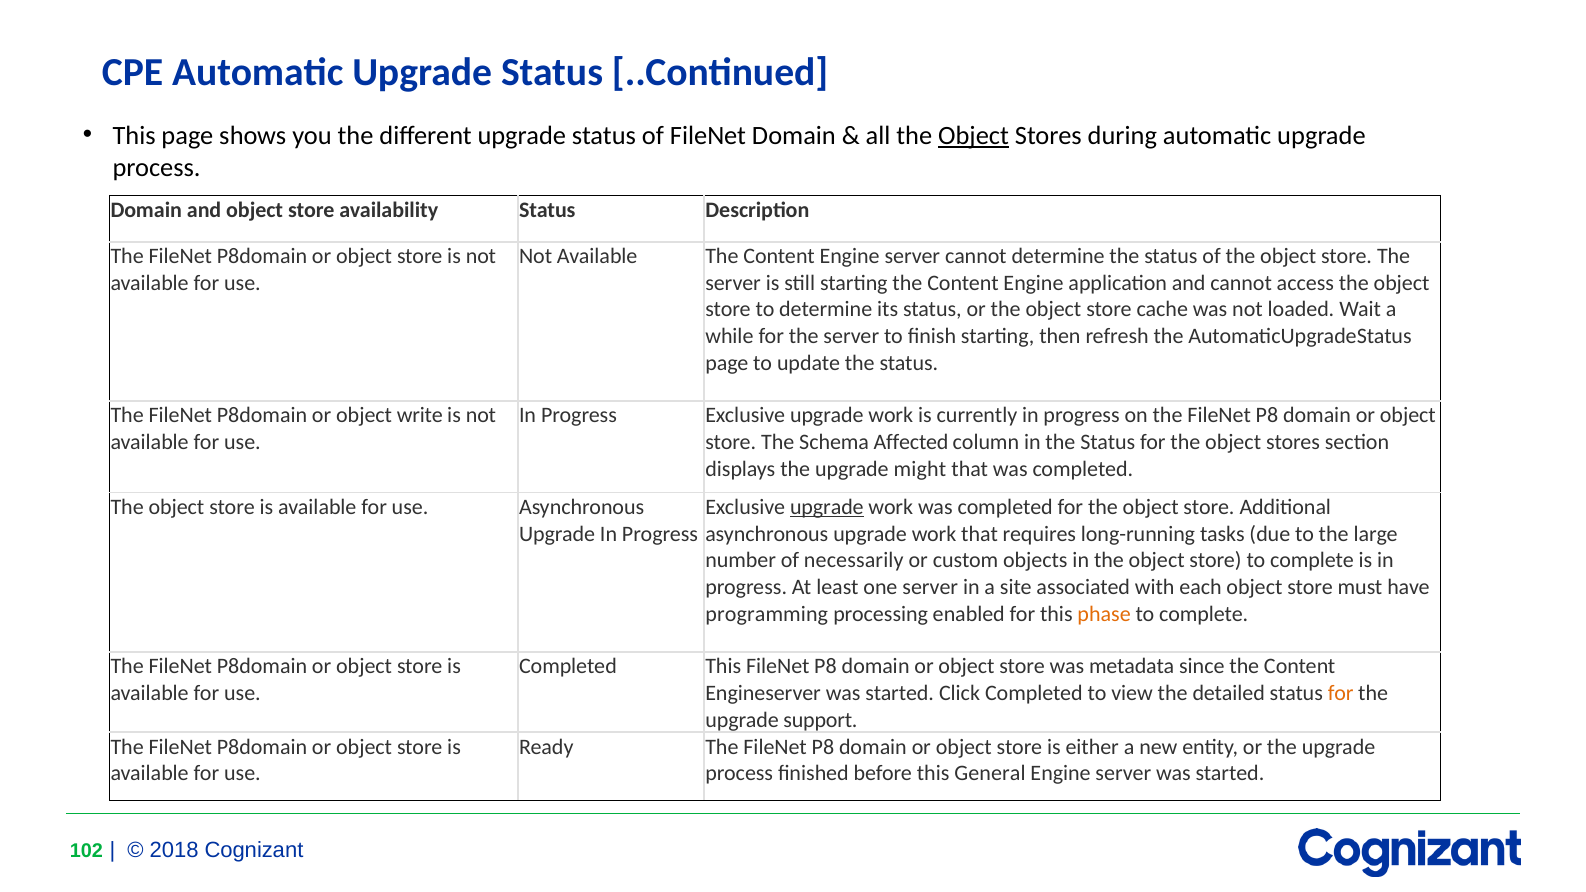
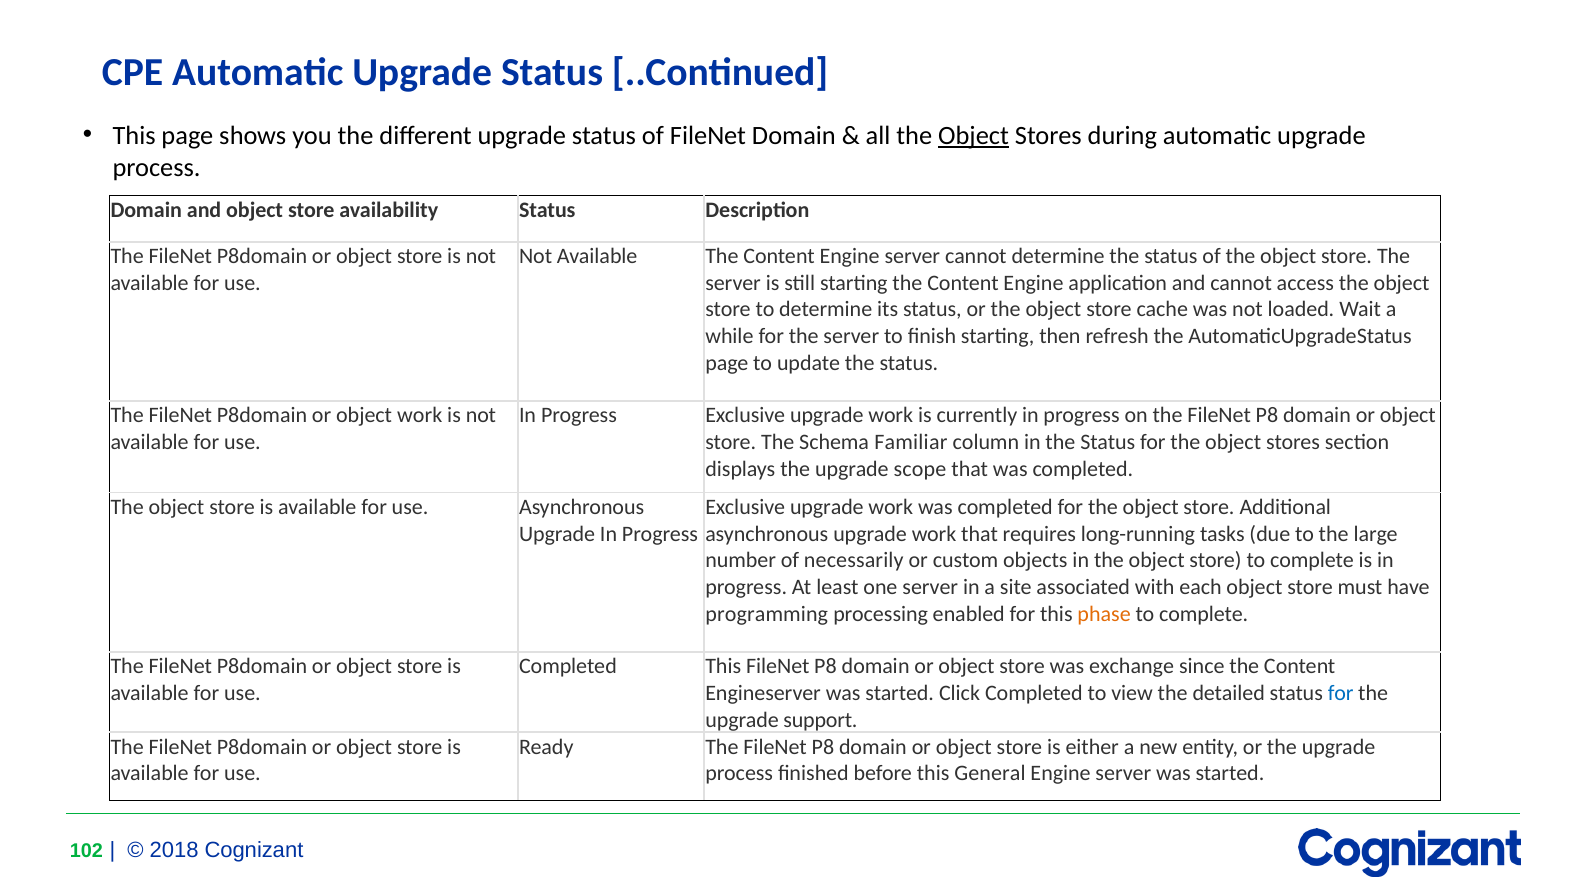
object write: write -> work (420, 416)
Affected: Affected -> Familiar (911, 442)
might: might -> scope (920, 469)
upgrade underline: present -> none (827, 507)
metadata: metadata -> exchange (1132, 667)
for colour: orange -> blue (1341, 693)
